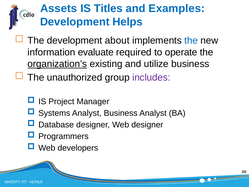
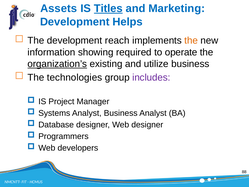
Titles underline: none -> present (108, 8)
Examples: Examples -> Marketing (177, 8)
about: about -> reach (117, 41)
the colour: blue -> orange (191, 41)
evaluate: evaluate -> showing (96, 52)
unauthorized: unauthorized -> technologies (75, 77)
